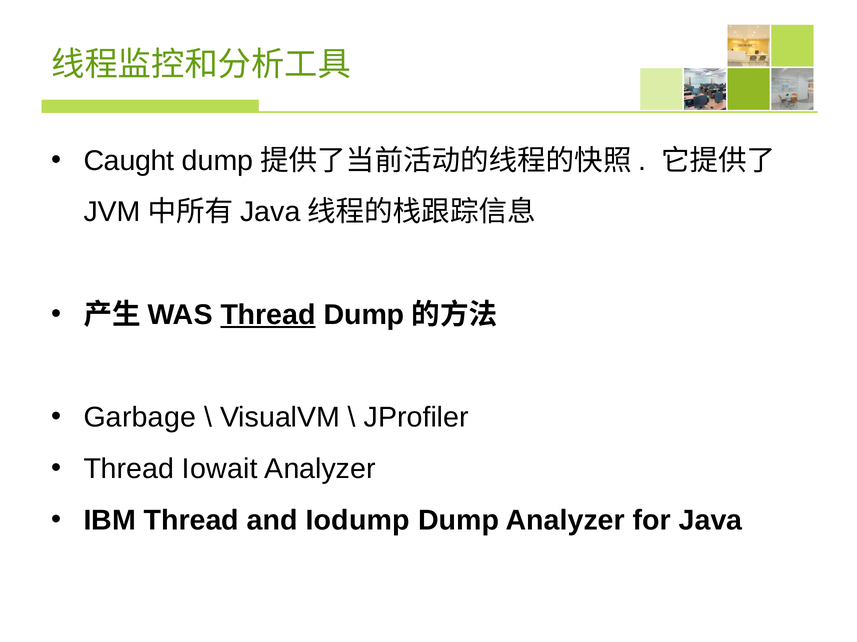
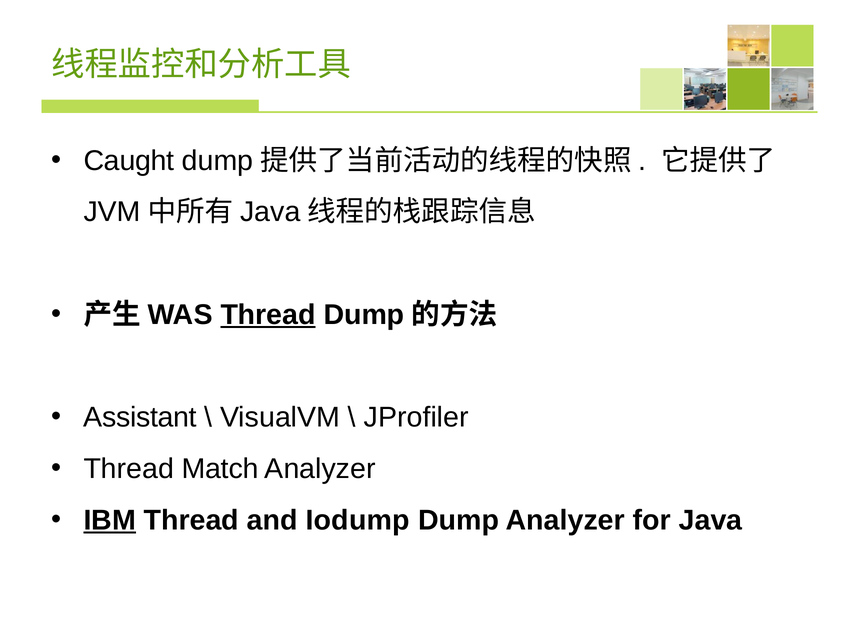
Garbage: Garbage -> Assistant (140, 418)
Iowait: Iowait -> Match (220, 469)
IBM underline: none -> present (110, 521)
